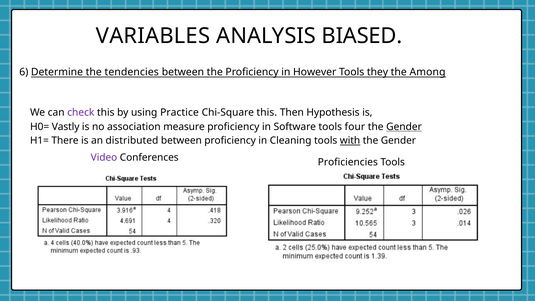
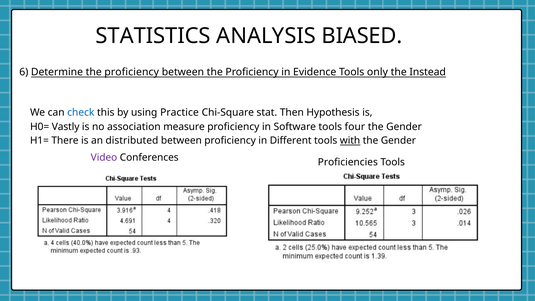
VARIABLES: VARIABLES -> STATISTICS (153, 36)
Determine the tendencies: tendencies -> proficiency (132, 72)
However: However -> Evidence (315, 72)
they: they -> only (377, 72)
Among: Among -> Instead (428, 72)
check colour: purple -> blue (81, 113)
Chi-Square this: this -> stat (267, 113)
Gender underline: present -> none (404, 127)
Cleaning: Cleaning -> Different (291, 141)
